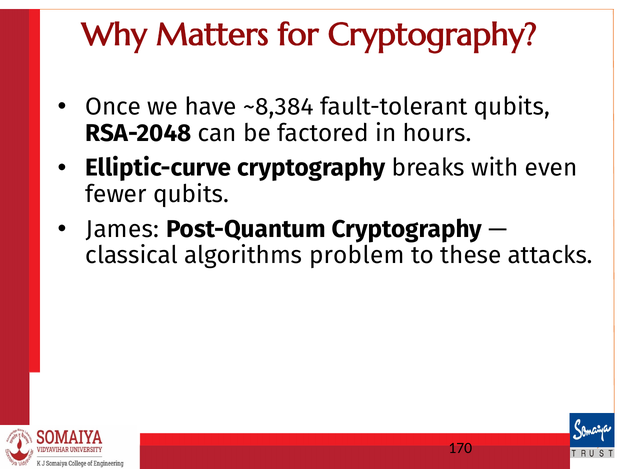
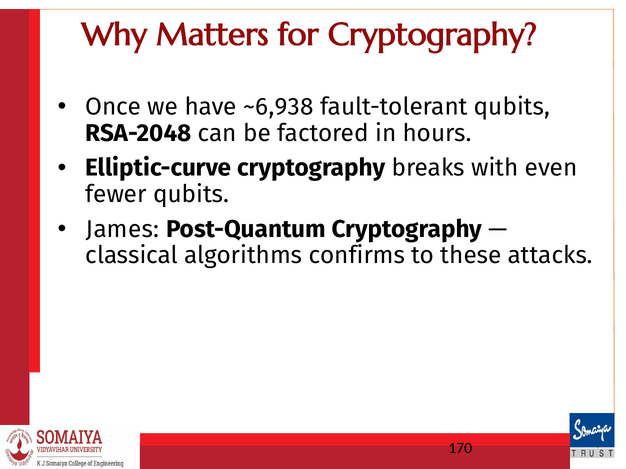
~8,384: ~8,384 -> ~6,938 (278, 107)
problem: problem -> confirms (357, 256)
